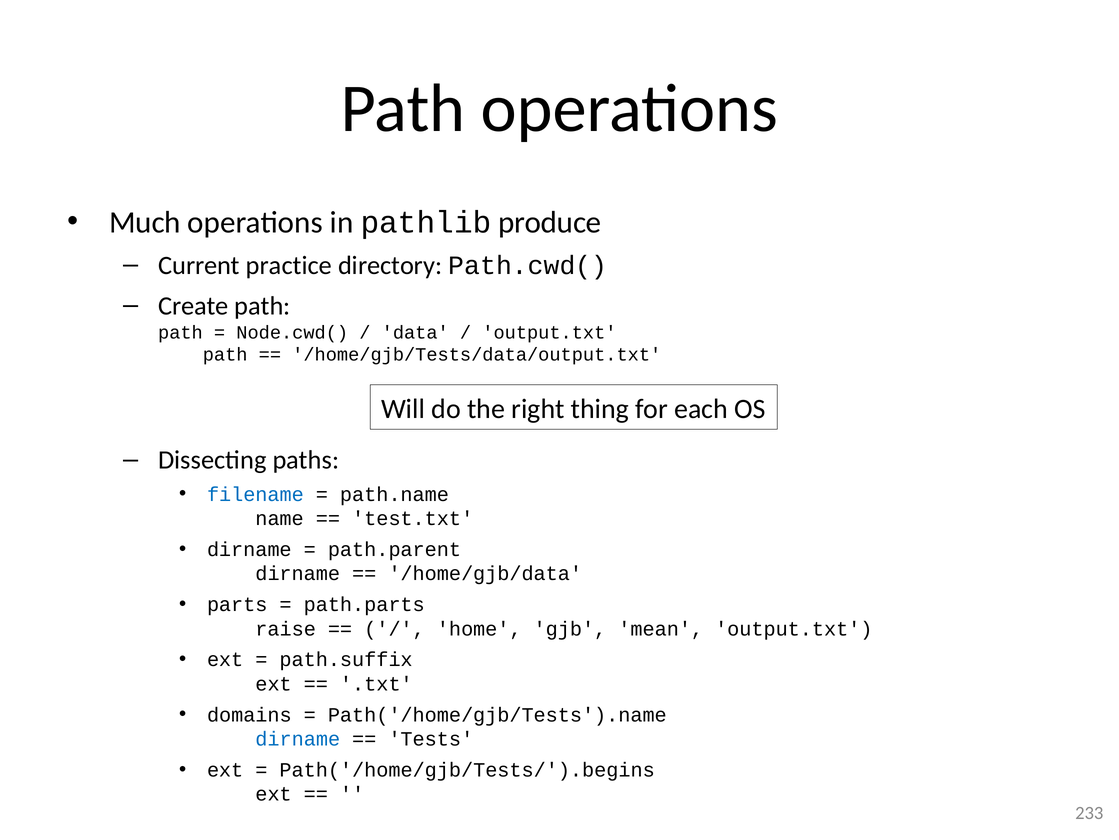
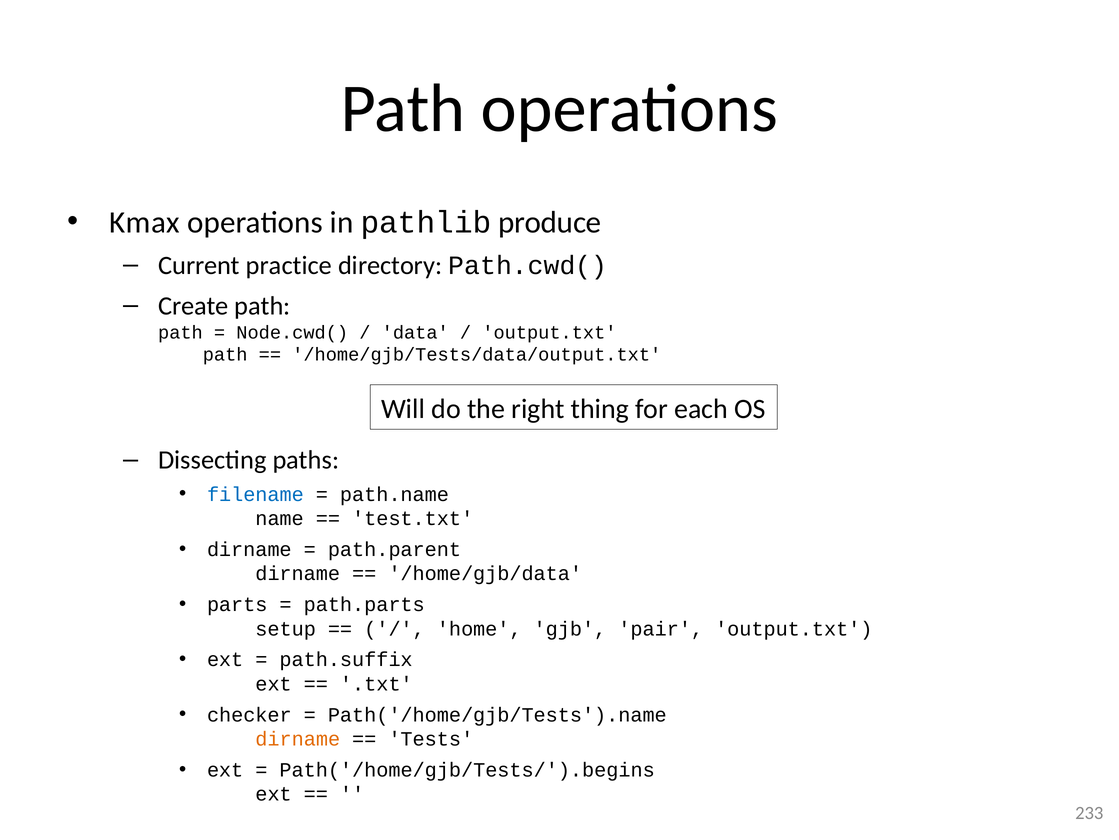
Much: Much -> Kmax (145, 222)
raise: raise -> setup (286, 628)
mean: mean -> pair (661, 628)
domains: domains -> checker (249, 714)
dirname colour: blue -> orange (298, 738)
